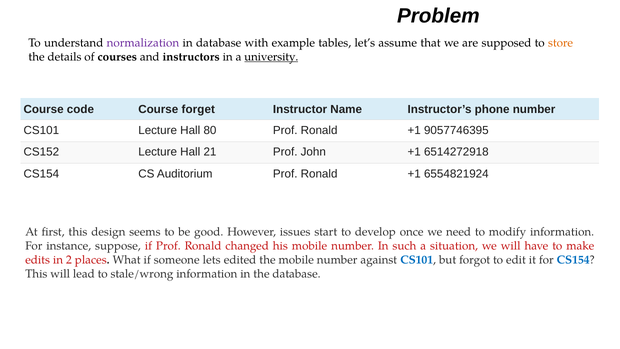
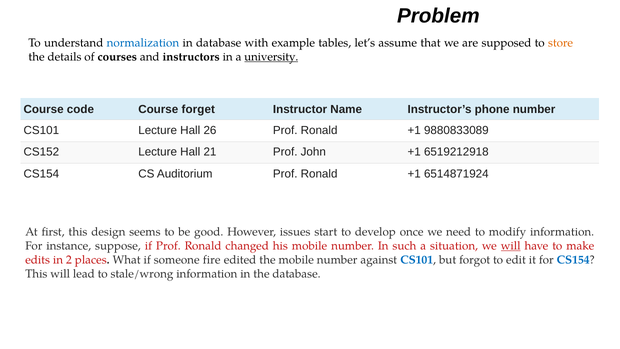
normalization colour: purple -> blue (143, 43)
80: 80 -> 26 (210, 130)
9057746395: 9057746395 -> 9880833089 (456, 130)
6514272918: 6514272918 -> 6519212918 (456, 152)
6554821924: 6554821924 -> 6514871924 (456, 174)
will underline: none -> present (511, 246)
lets: lets -> fire (212, 260)
